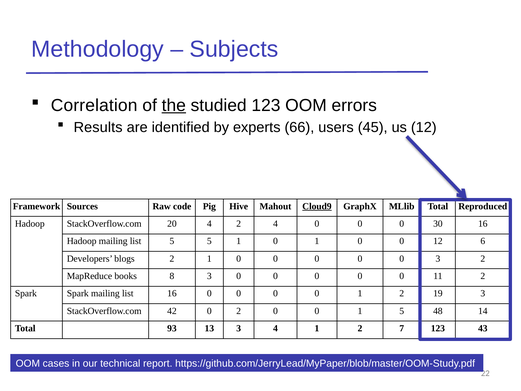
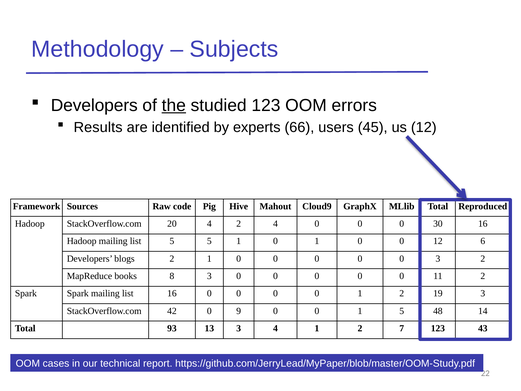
Correlation: Correlation -> Developers (94, 105)
Cloud9 underline: present -> none (317, 206)
0 2: 2 -> 9 (239, 311)
